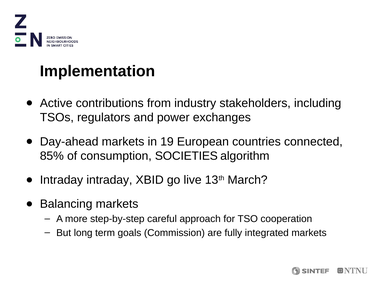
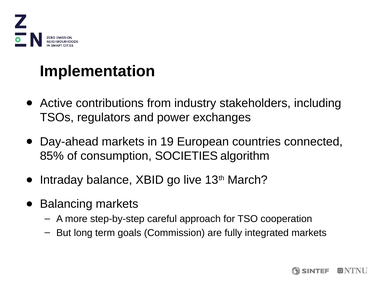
Intraday intraday: intraday -> balance (109, 180)
